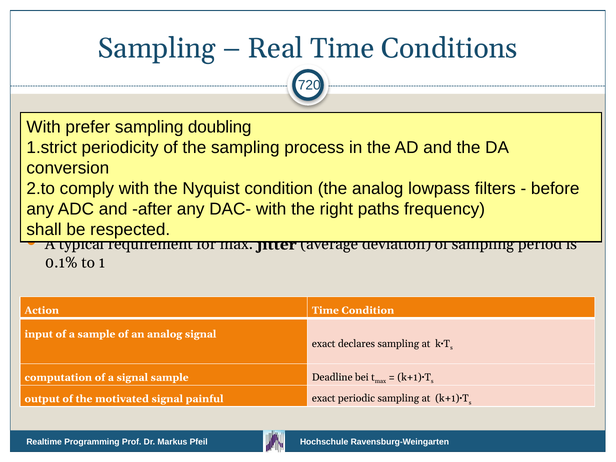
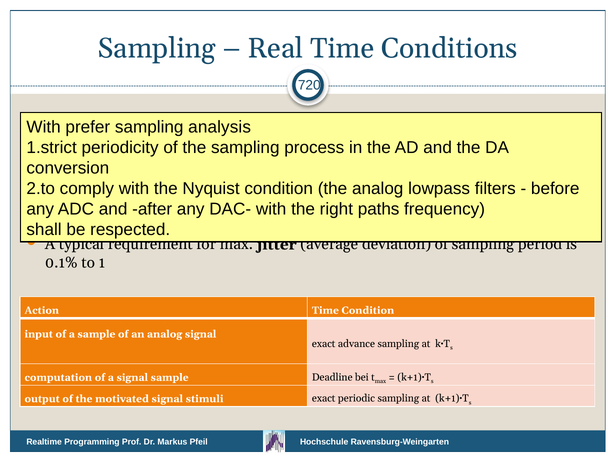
doubling: doubling -> analysis (220, 127)
declares: declares -> advance (356, 344)
painful: painful -> stimuli (205, 399)
